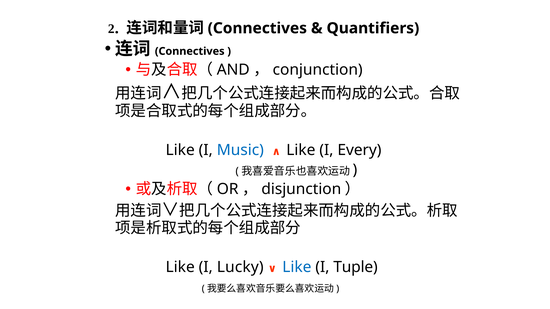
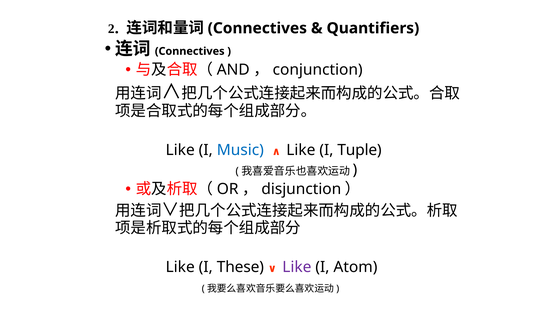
Every: Every -> Tuple (360, 150)
Lucky: Lucky -> These (240, 267)
Like colour: blue -> purple (297, 267)
Tuple: Tuple -> Atom (355, 267)
